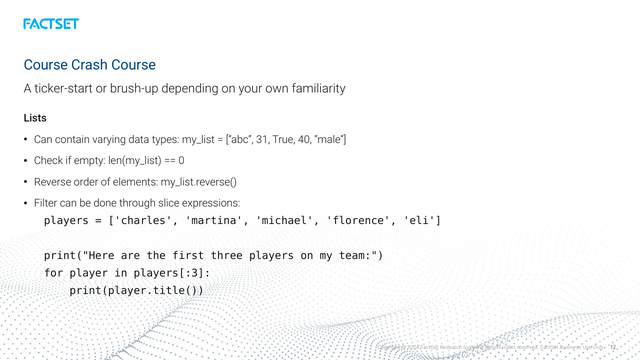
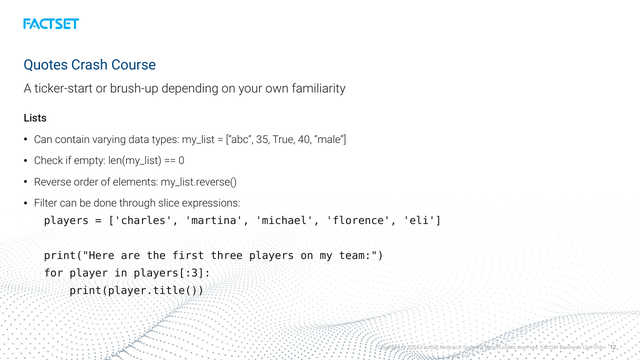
Course: Course -> Quotes (46, 65)
31: 31 -> 35 (263, 140)
